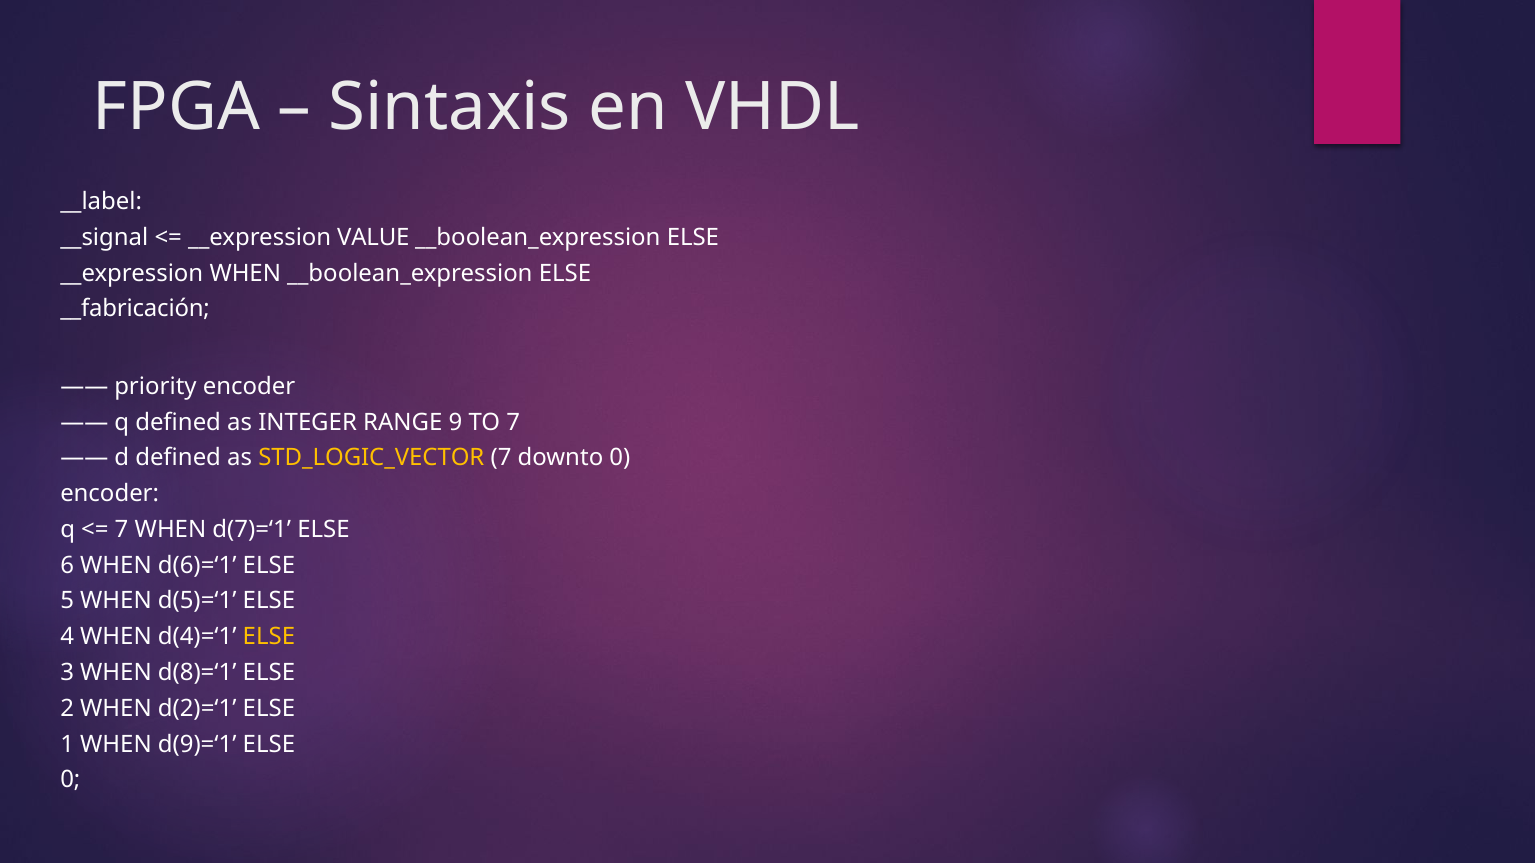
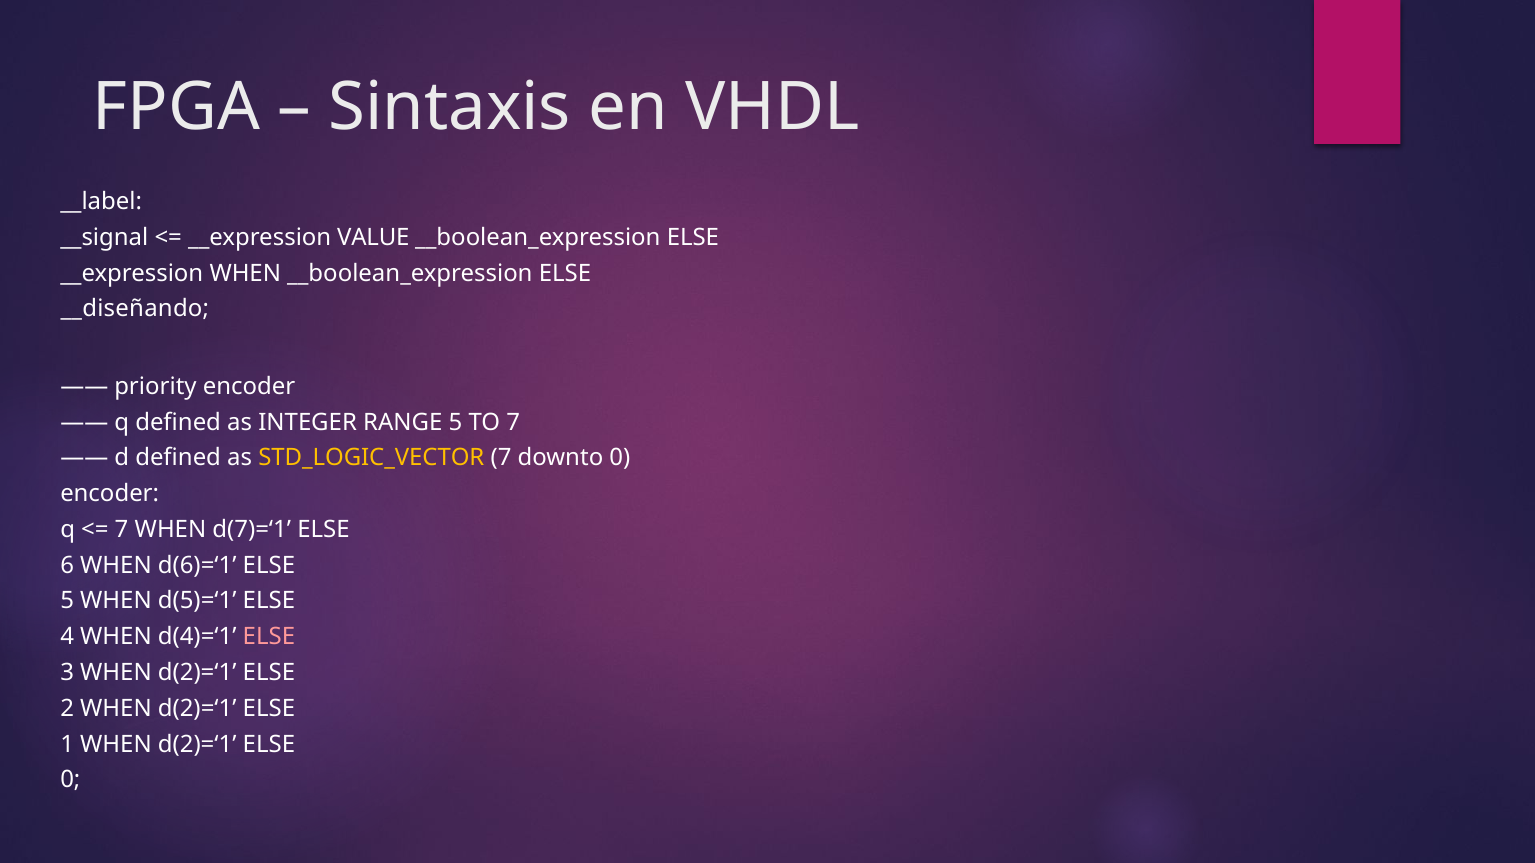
__fabricación: __fabricación -> __diseñando (135, 309)
RANGE 9: 9 -> 5 (456, 422)
ELSE colour: yellow -> pink (269, 637)
3 WHEN d(8)=‘1: d(8)=‘1 -> d(2)=‘1 (197, 673)
1 WHEN d(9)=‘1: d(9)=‘1 -> d(2)=‘1 (197, 745)
